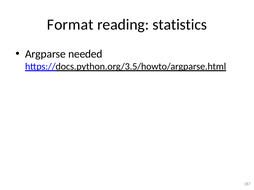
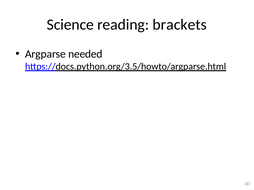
Format: Format -> Science (70, 25)
statistics: statistics -> brackets (180, 25)
